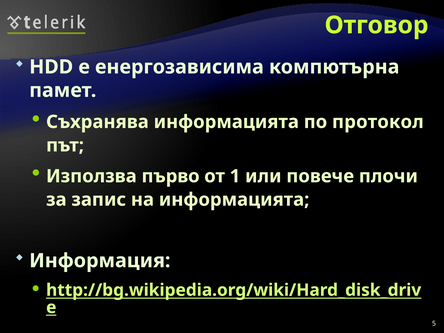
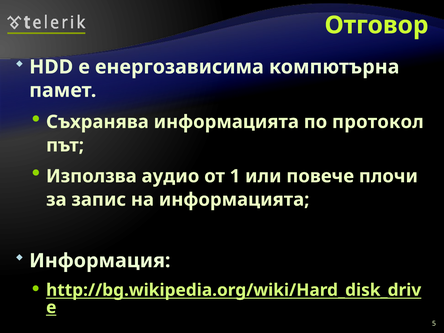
първо: първо -> аудио (170, 176)
